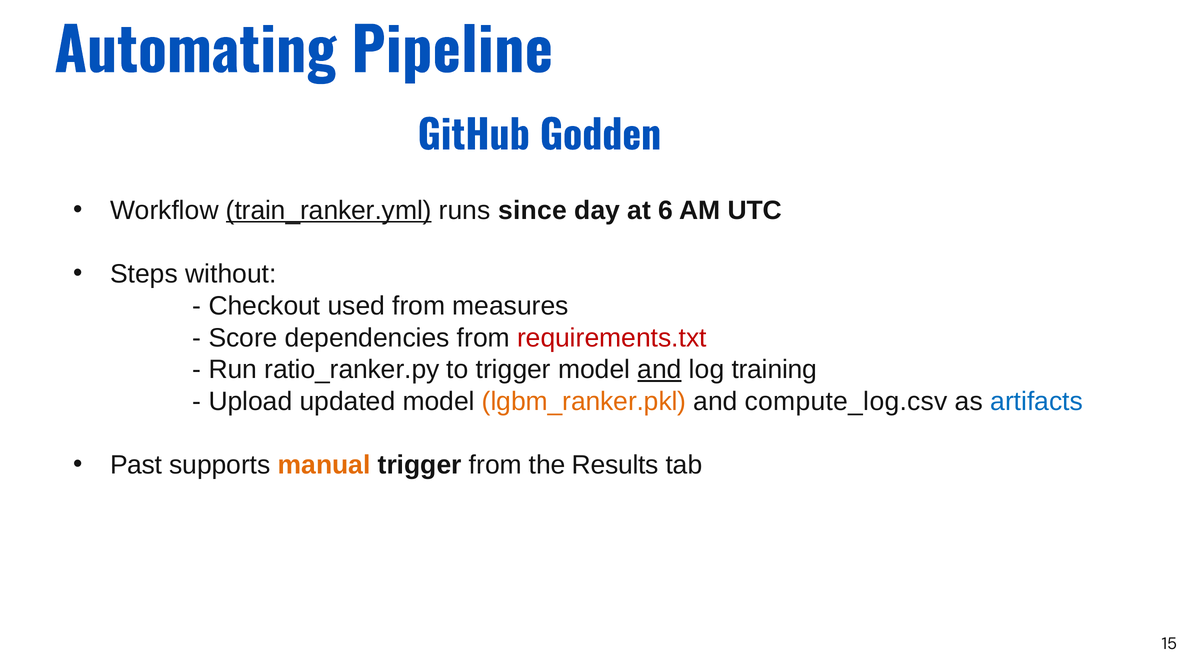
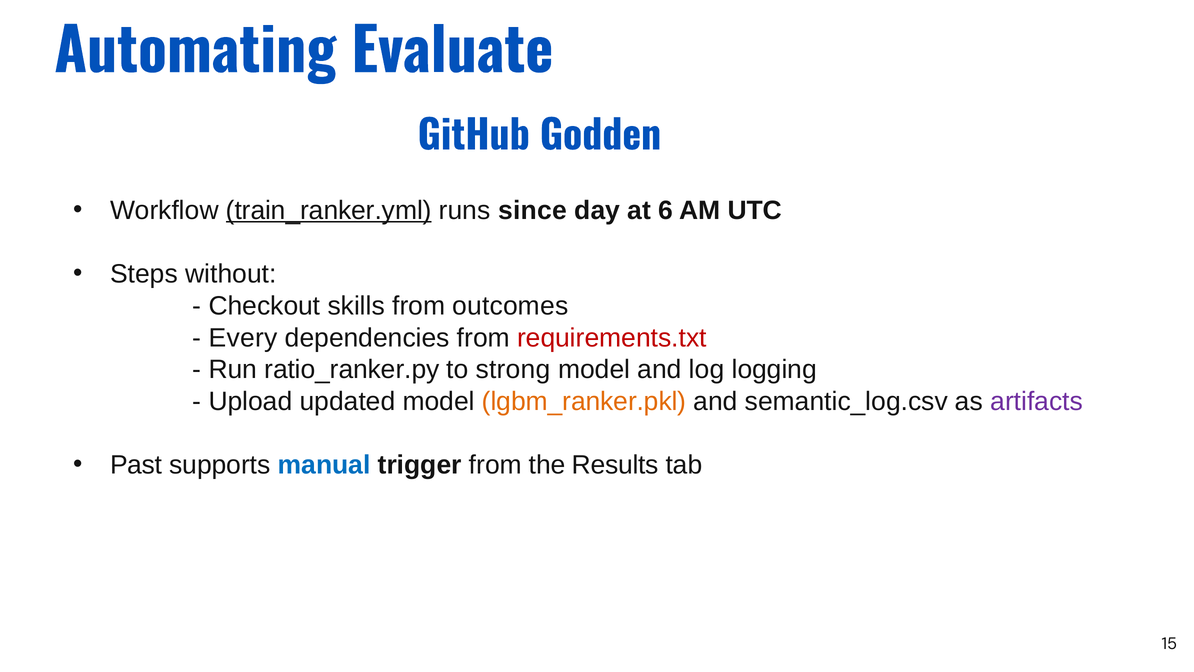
Pipeline: Pipeline -> Evaluate (452, 52)
used: used -> skills (356, 306)
measures: measures -> outcomes (510, 306)
Score: Score -> Every (243, 338)
to trigger: trigger -> strong (513, 369)
and underline: present -> none (660, 369)
training: training -> logging (774, 369)
compute_log.csv: compute_log.csv -> semantic_log.csv (846, 401)
artifacts colour: blue -> purple (1037, 401)
manual colour: orange -> blue (324, 465)
